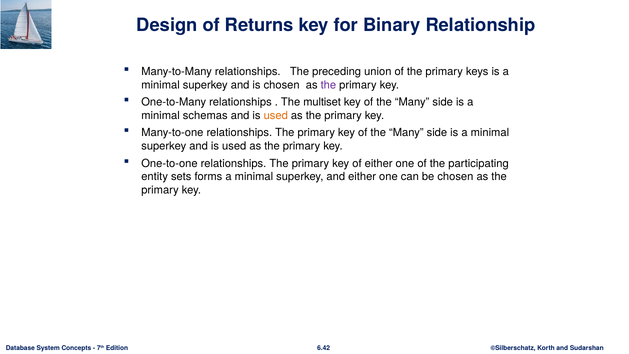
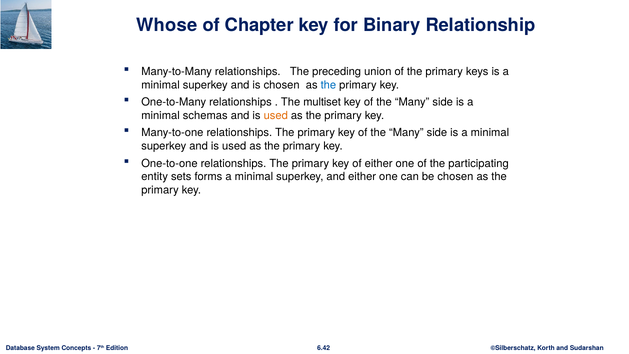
Design: Design -> Whose (167, 25)
Returns: Returns -> Chapter (259, 25)
the colour: purple -> blue (328, 85)
